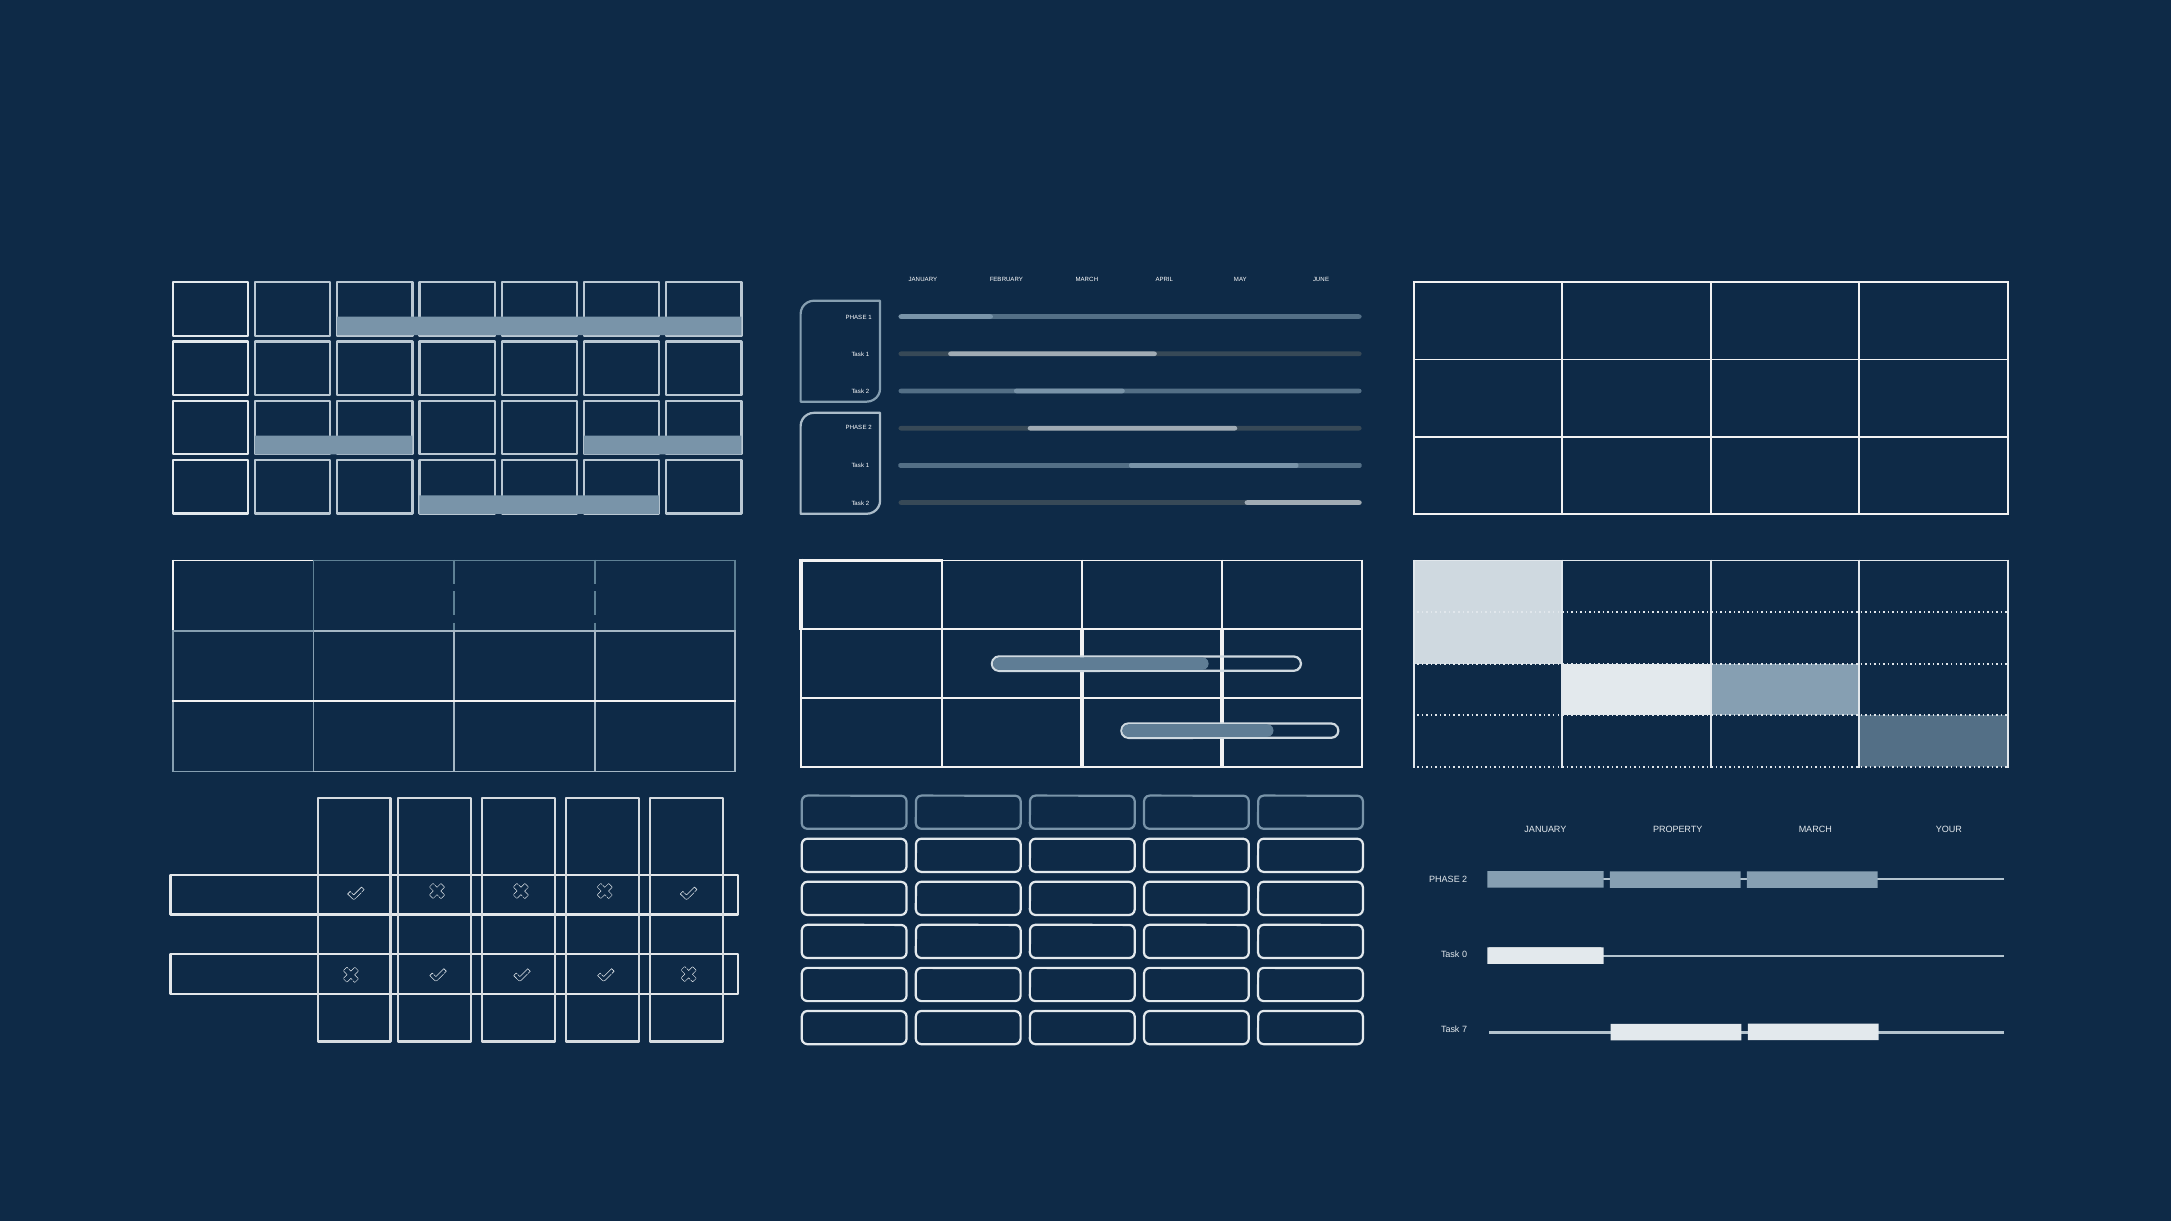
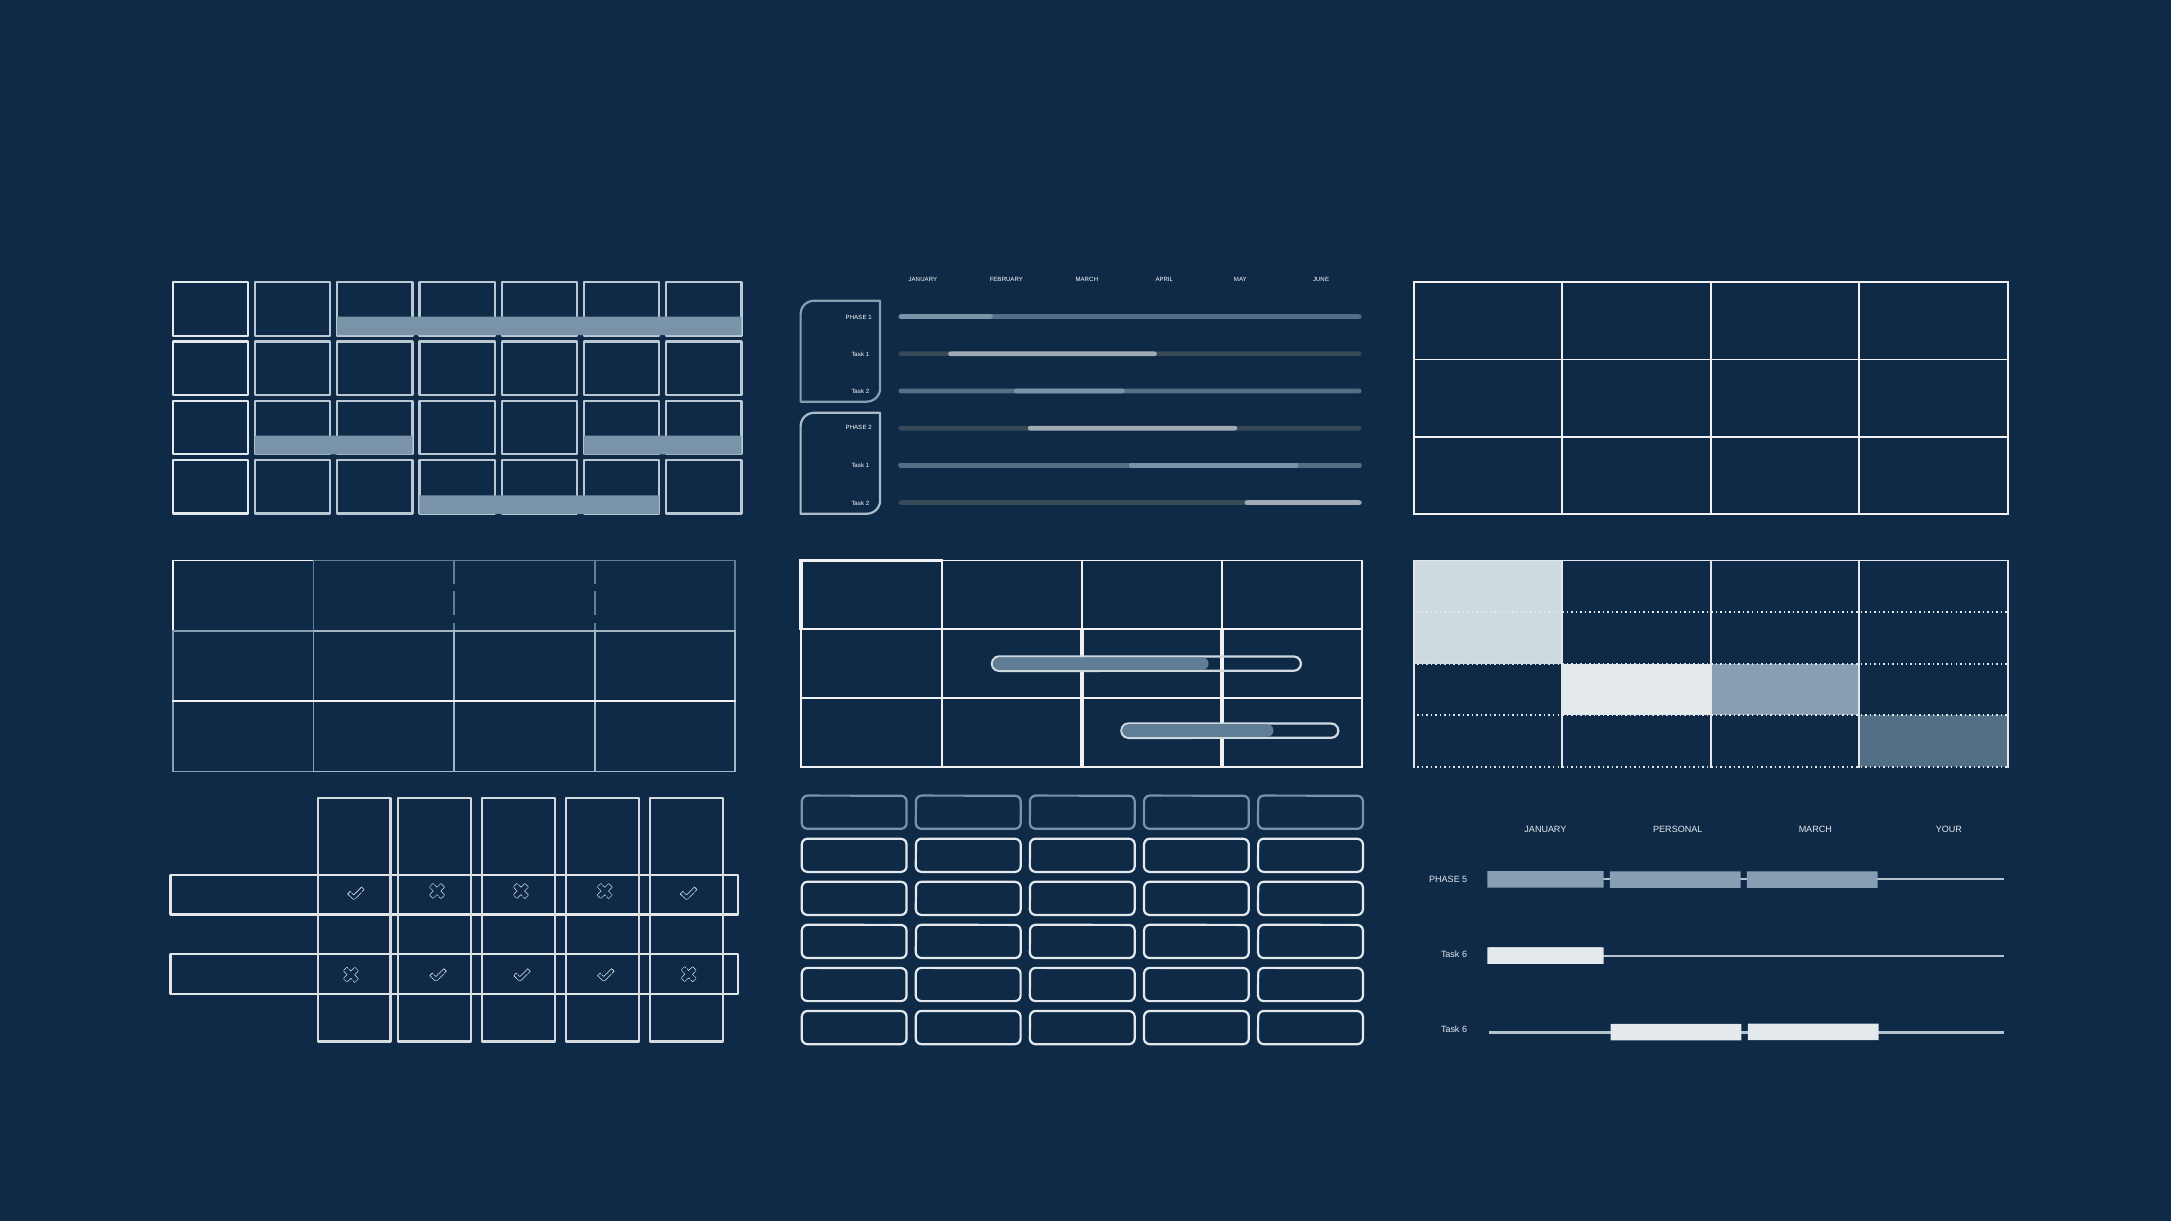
PROPERTY: PROPERTY -> PERSONAL (1678, 830)
2: 2 -> 5 (1465, 880)
0: 0 -> 6 (1465, 955)
7: 7 -> 6 (1465, 1030)
